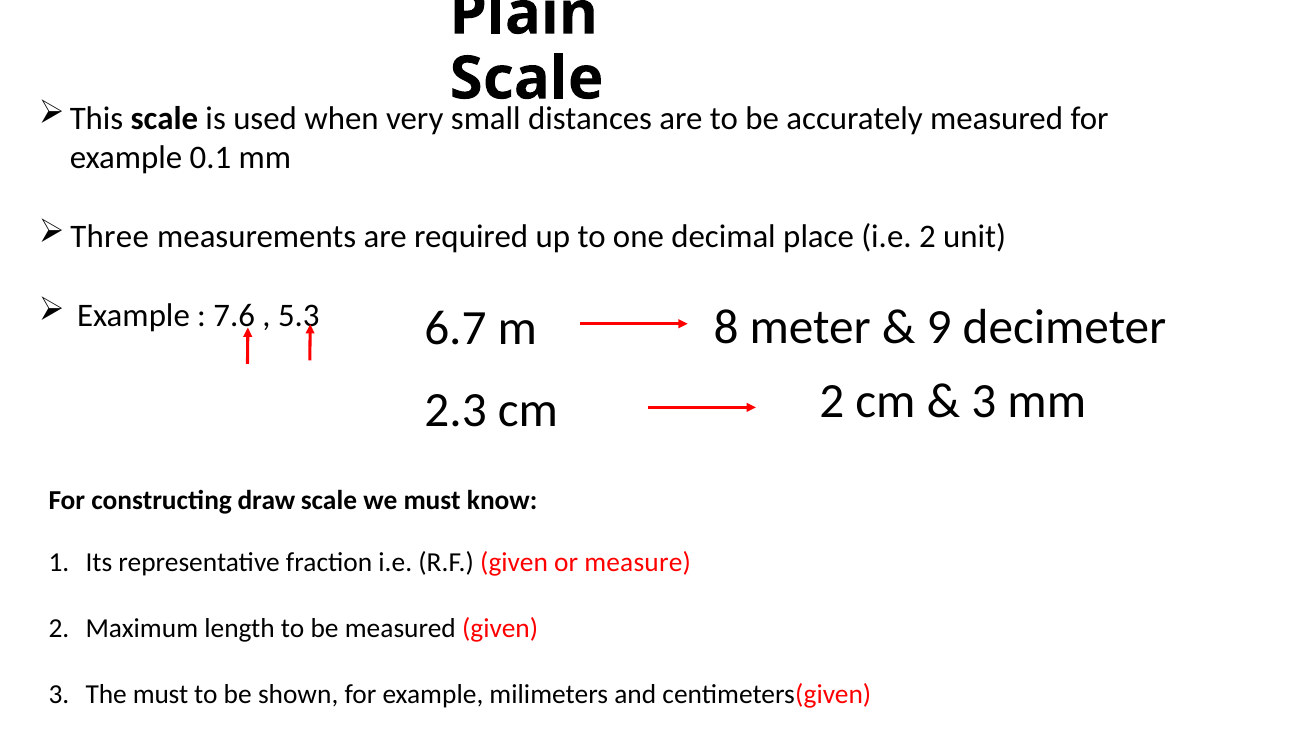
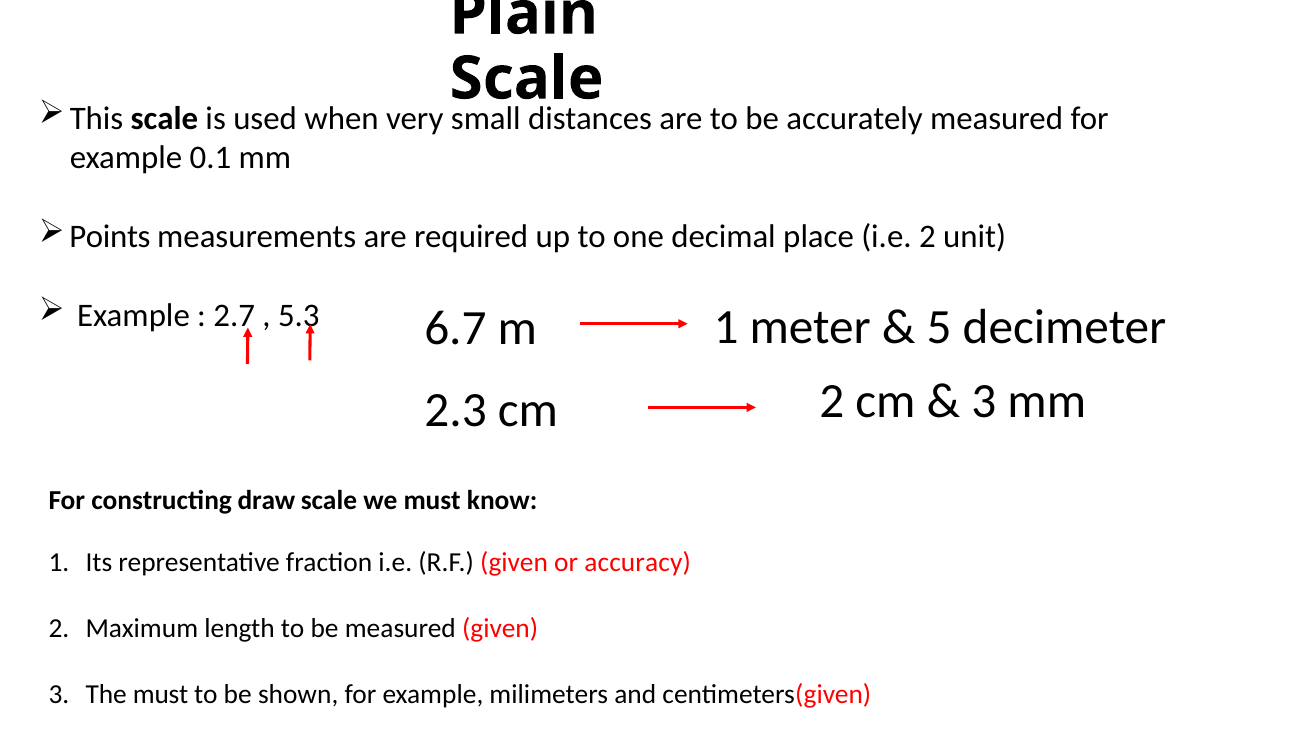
Three: Three -> Points (110, 237)
7.6: 7.6 -> 2.7 (234, 316)
m 8: 8 -> 1 (726, 327)
9: 9 -> 5 (939, 327)
measure: measure -> accuracy (638, 563)
